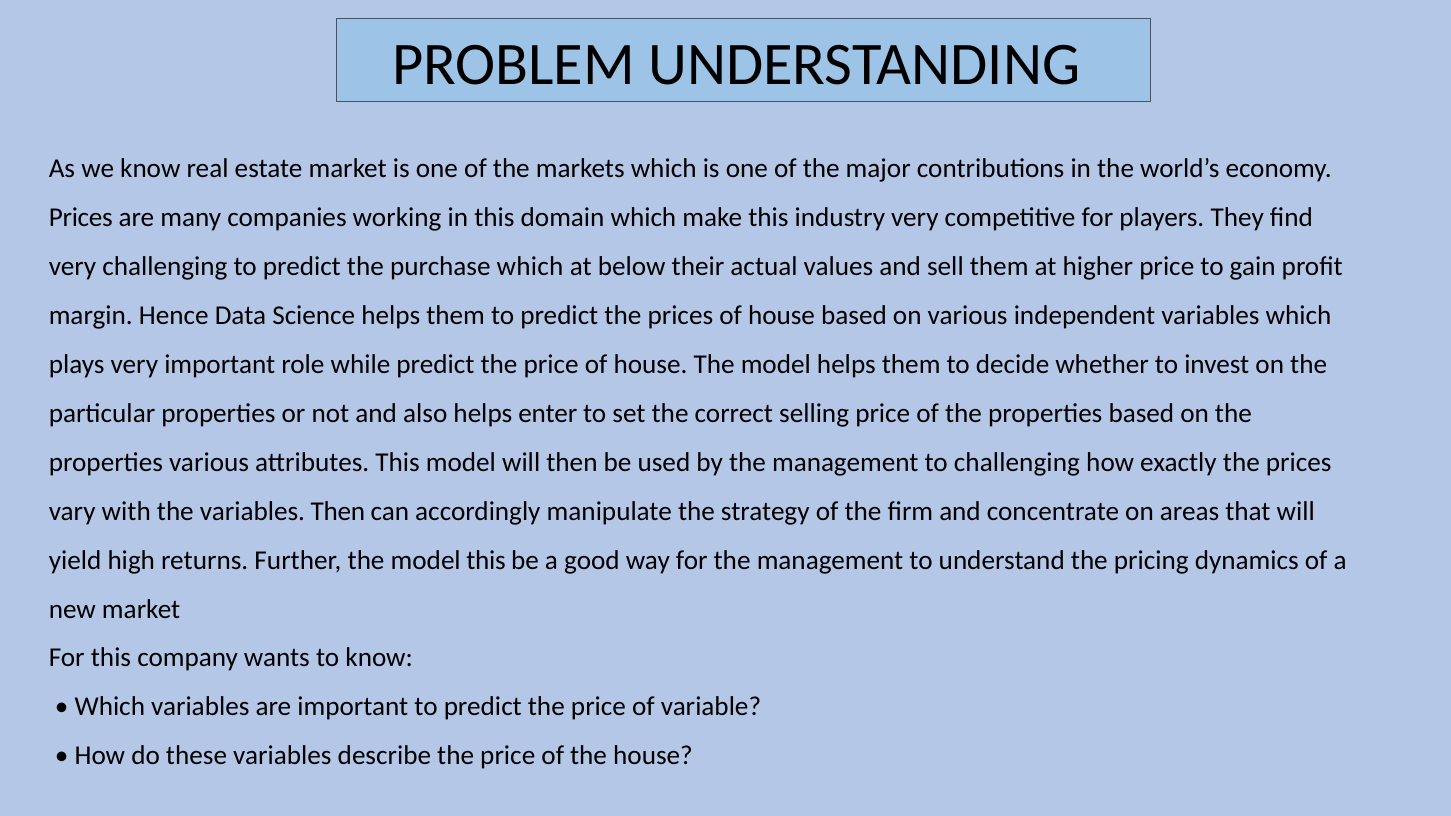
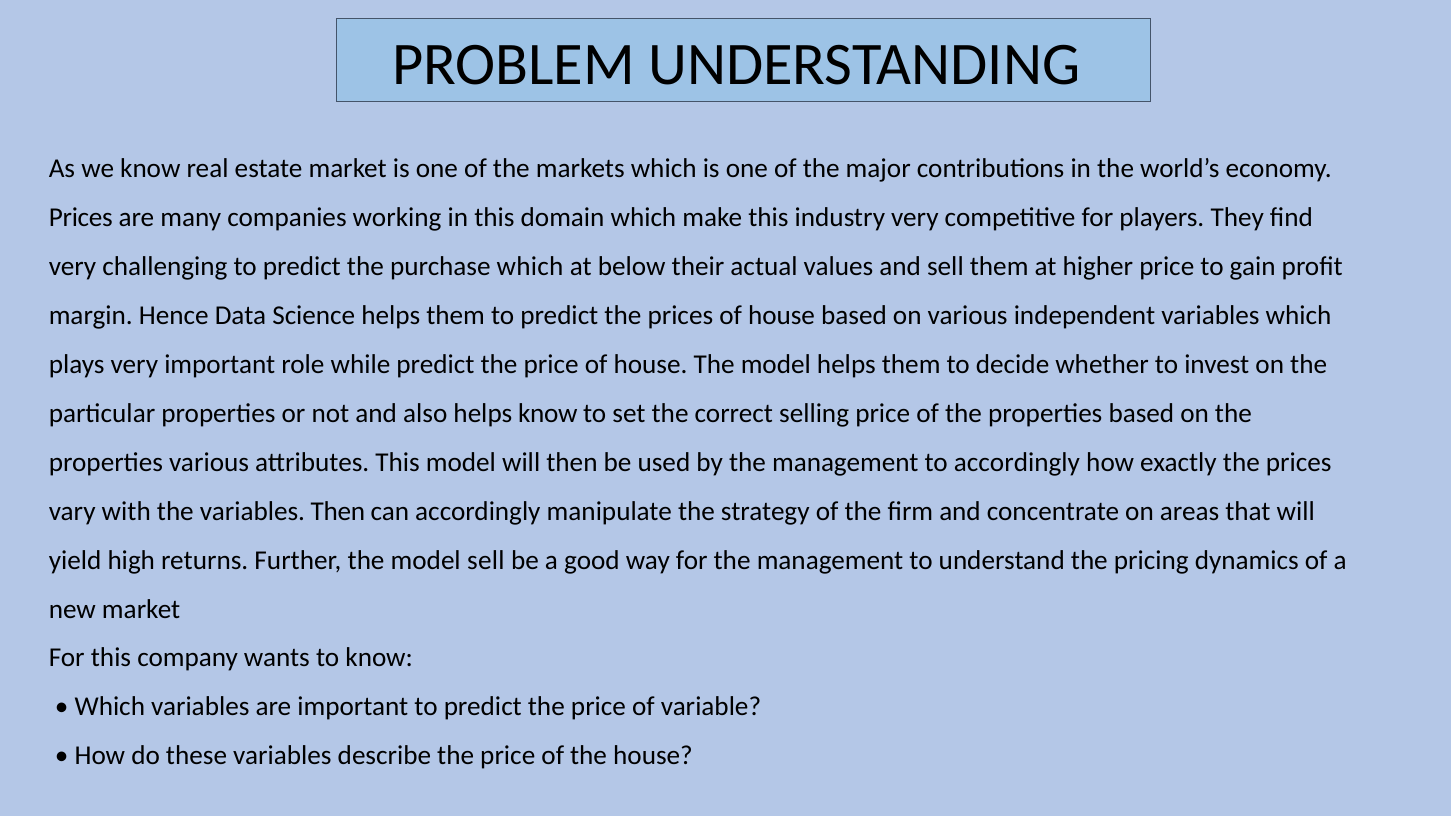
helps enter: enter -> know (548, 413)
to challenging: challenging -> accordingly (1017, 462)
model this: this -> sell (486, 560)
